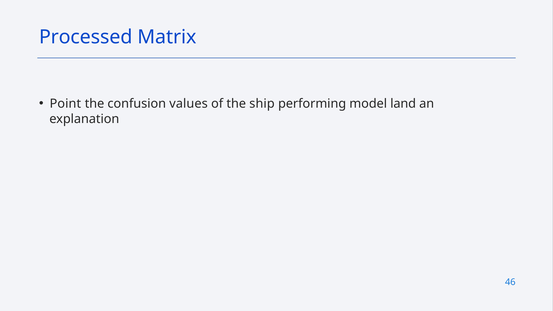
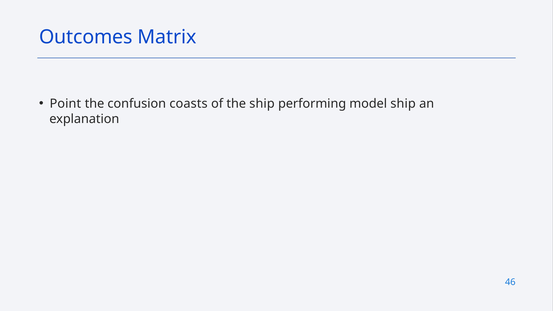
Processed: Processed -> Outcomes (86, 37)
values: values -> coasts (189, 104)
model land: land -> ship (403, 104)
